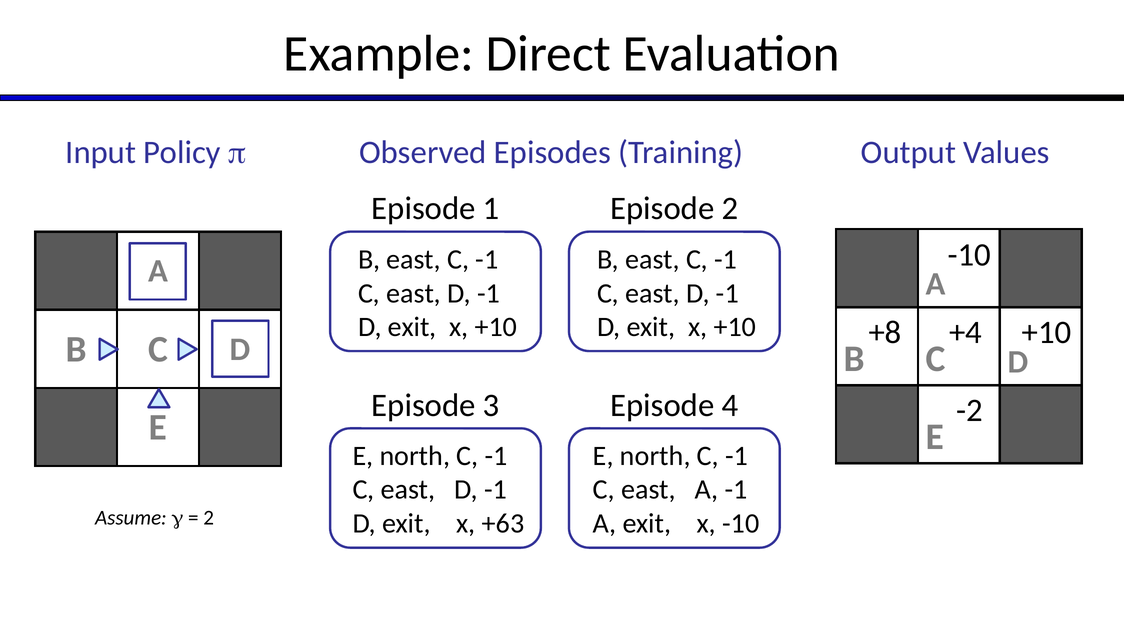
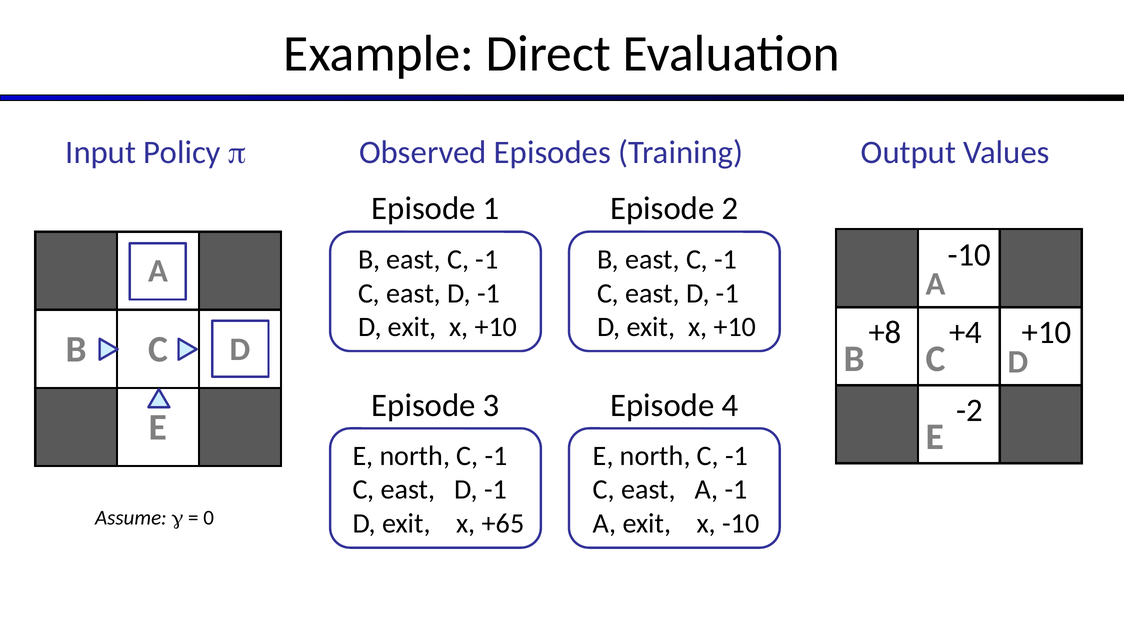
2: 2 -> 0 (209, 518)
+63: +63 -> +65 (503, 524)
